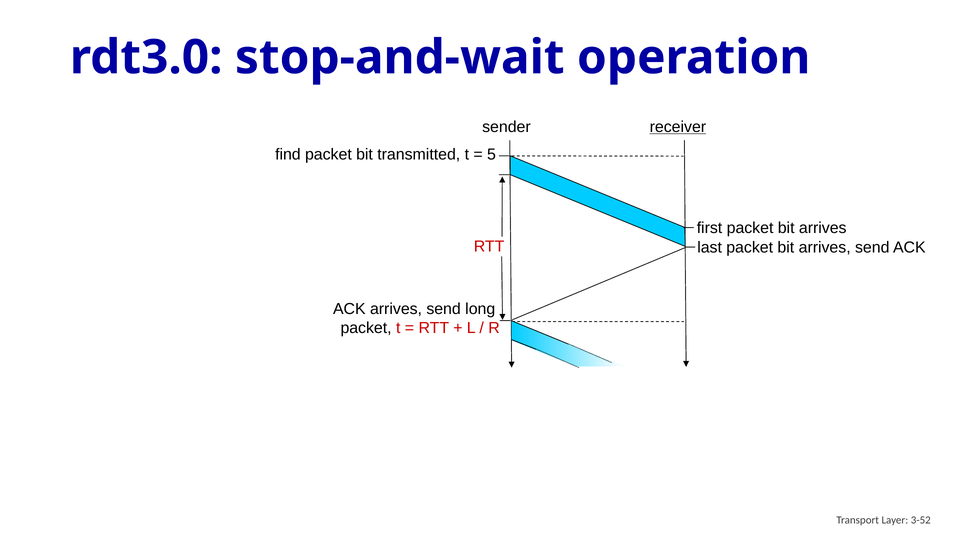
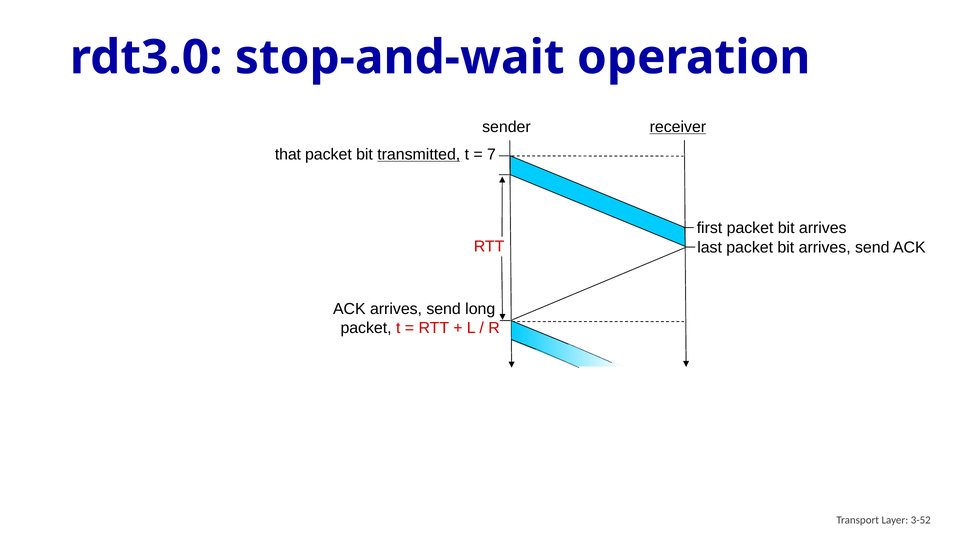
find: find -> that (288, 154)
transmitted underline: none -> present (419, 154)
5: 5 -> 7 (491, 154)
